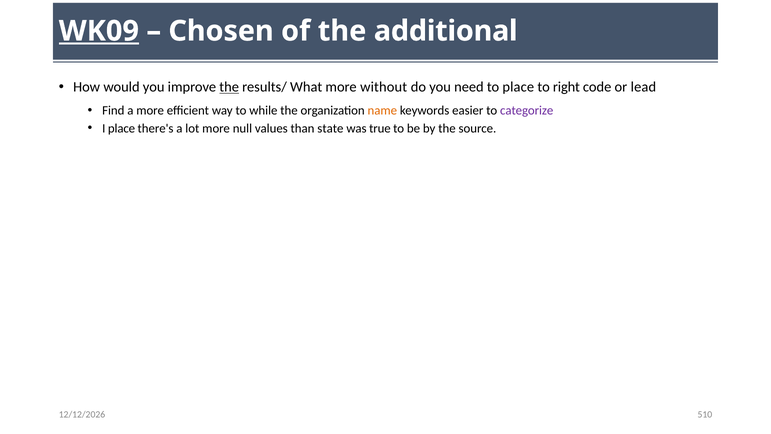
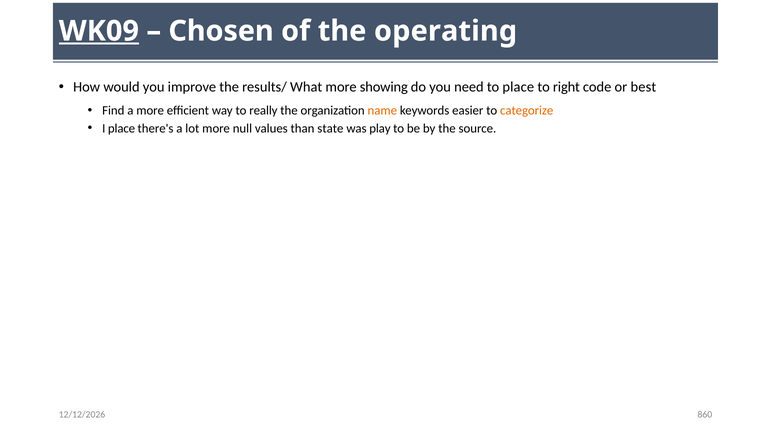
additional: additional -> operating (446, 31)
the underline: present -> none (229, 87)
without: without -> showing (384, 87)
lead: lead -> best (643, 87)
while: while -> really (263, 110)
categorize colour: purple -> orange (527, 110)
true: true -> play (380, 128)
510: 510 -> 860 (705, 414)
